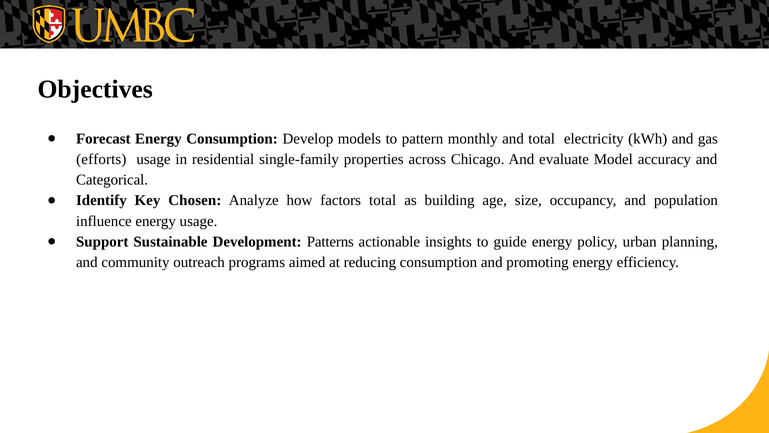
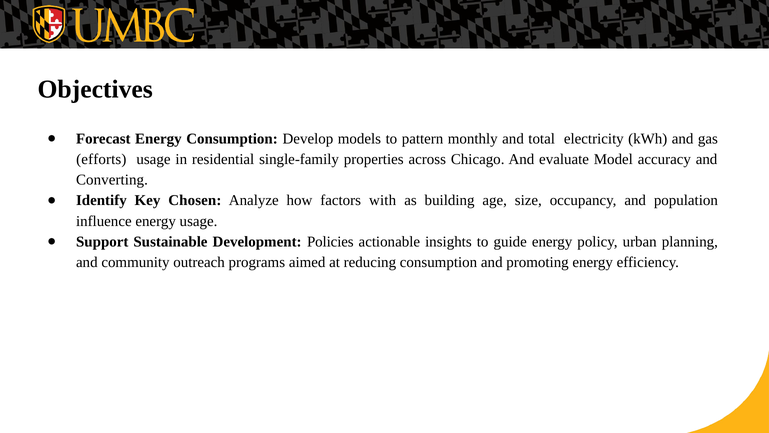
Categorical: Categorical -> Converting (112, 180)
factors total: total -> with (383, 200)
Patterns: Patterns -> Policies (330, 242)
